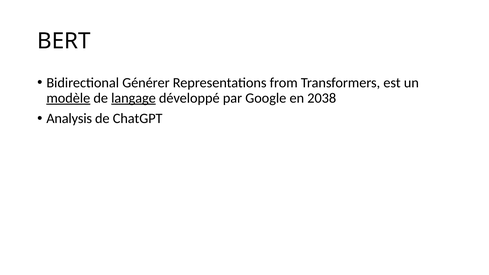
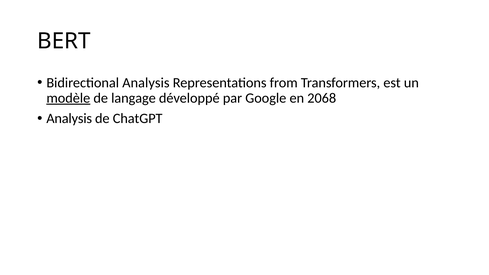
Bidirectional Générer: Générer -> Analysis (146, 83)
langage underline: present -> none (133, 98)
2038: 2038 -> 2068 (322, 98)
